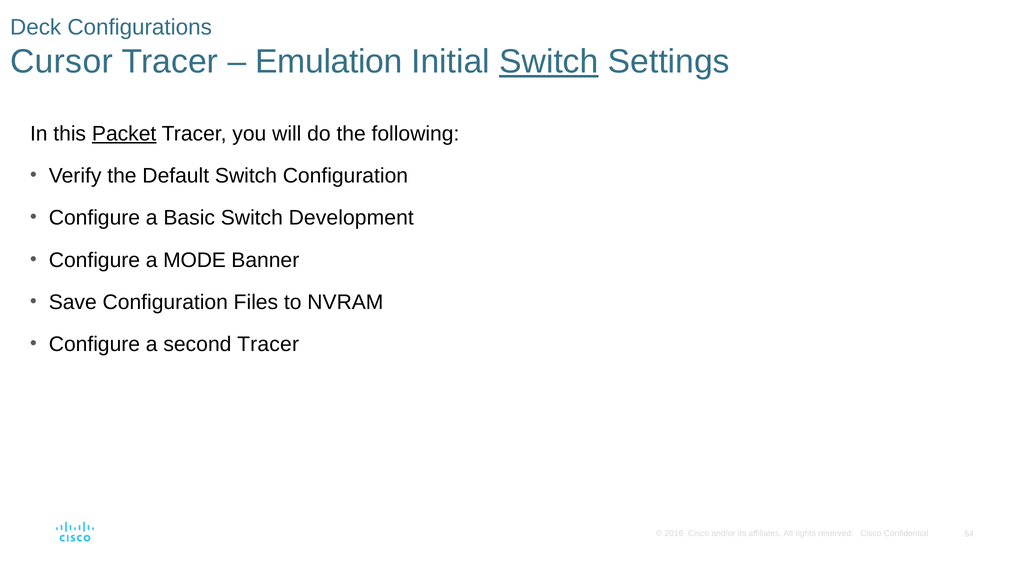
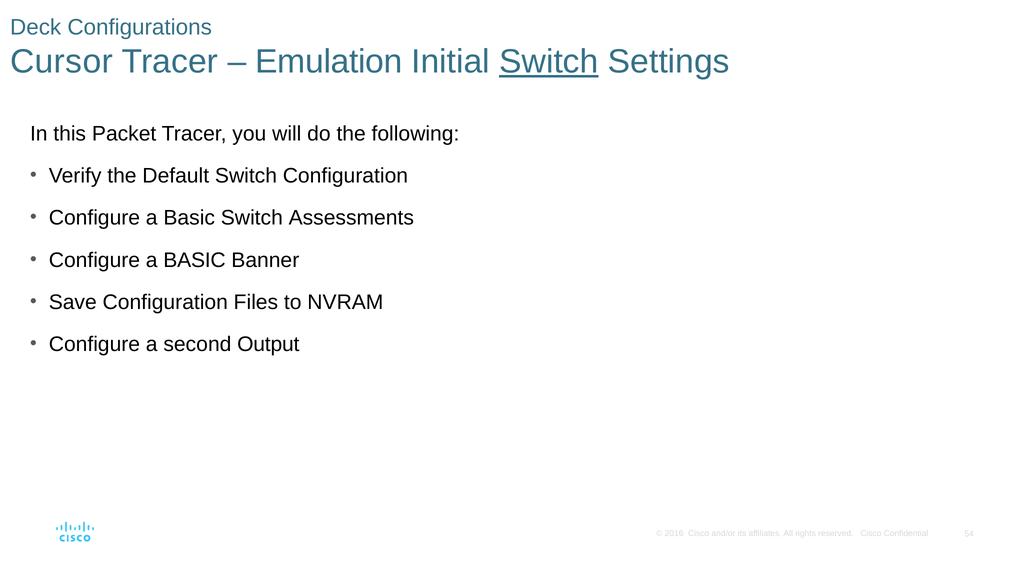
Packet underline: present -> none (124, 134)
Development: Development -> Assessments (351, 218)
MODE: MODE -> BASIC (195, 260)
second Tracer: Tracer -> Output (268, 345)
